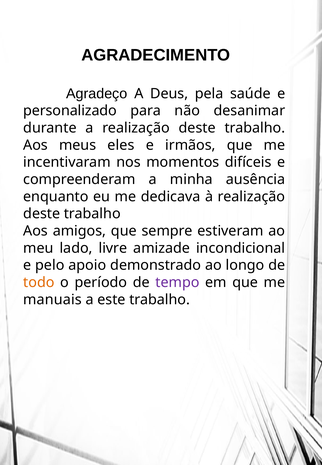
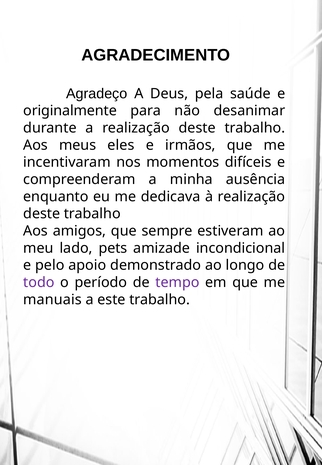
personalizado: personalizado -> originalmente (70, 111)
livre: livre -> pets (113, 248)
todo colour: orange -> purple (39, 282)
